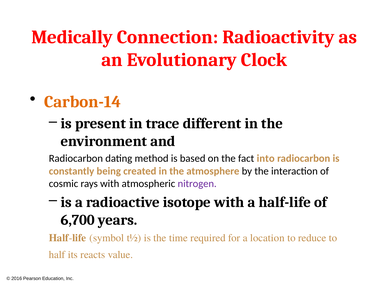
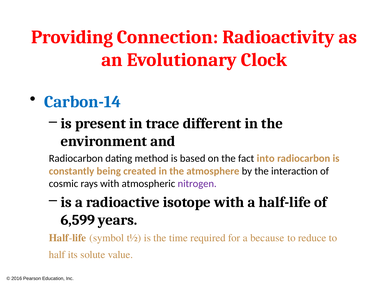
Medically: Medically -> Providing (72, 37)
Carbon-14 colour: orange -> blue (82, 102)
6,700: 6,700 -> 6,599 (78, 220)
location: location -> because (267, 238)
reacts: reacts -> solute (93, 255)
